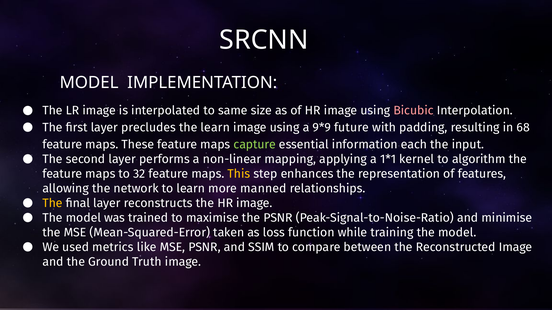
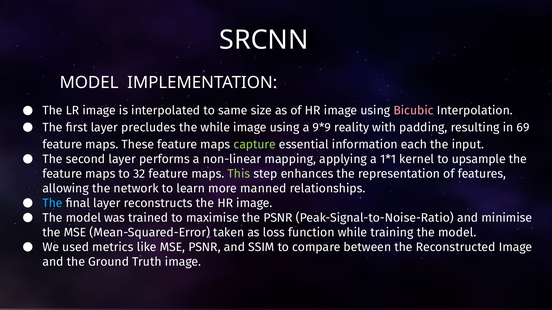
the learn: learn -> while (215, 128)
future: future -> reality (352, 128)
68: 68 -> 69 (523, 128)
algorithm: algorithm -> upsample (479, 159)
This colour: yellow -> light green (239, 174)
The colour: yellow -> light blue (52, 203)
